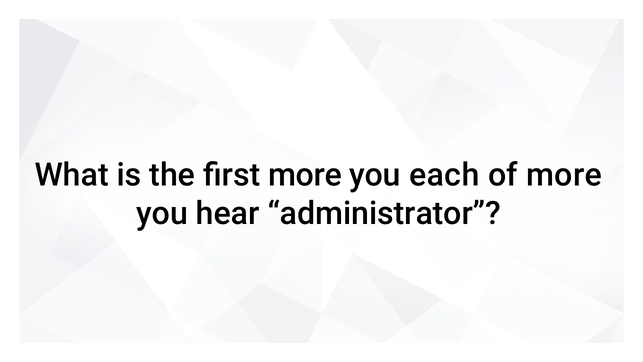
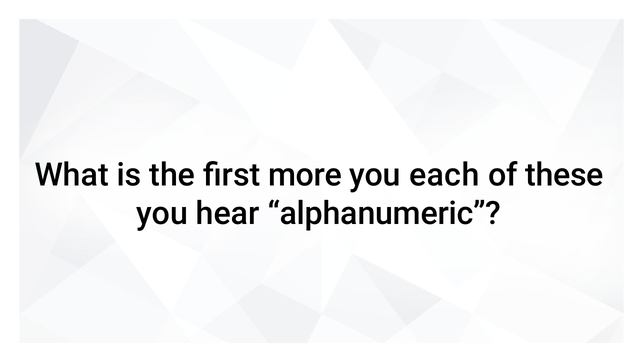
of more: more -> these (564, 175)
administrator: administrator -> alphanumeric (384, 213)
